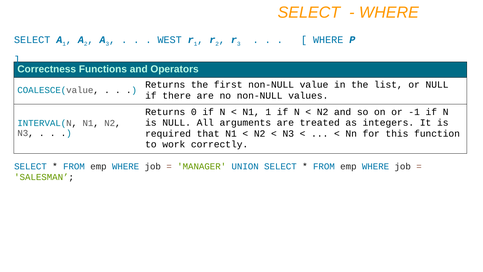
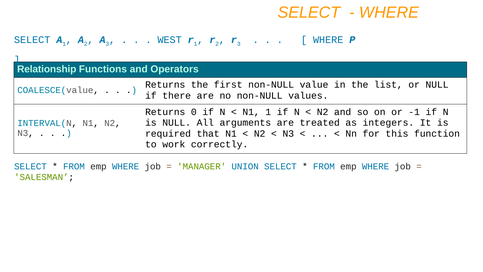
Correctness: Correctness -> Relationship (47, 69)
